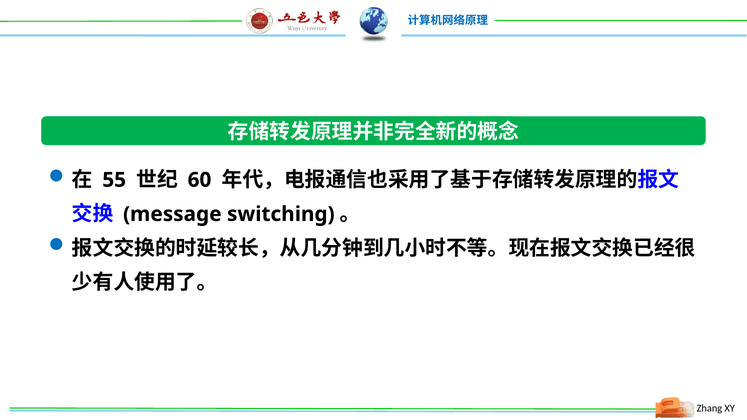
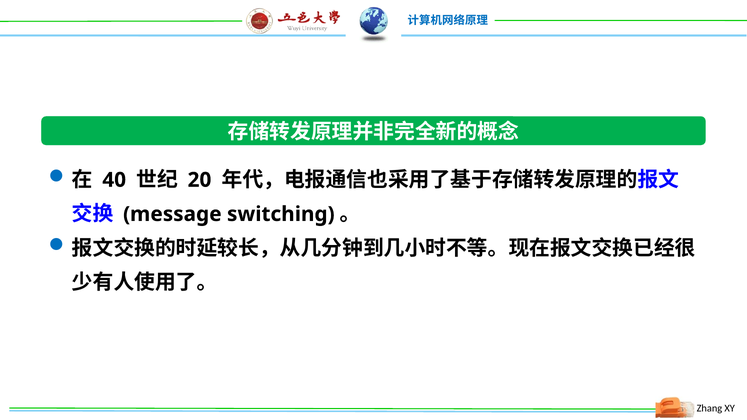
55: 55 -> 40 (114, 180)
60: 60 -> 20 (199, 180)
